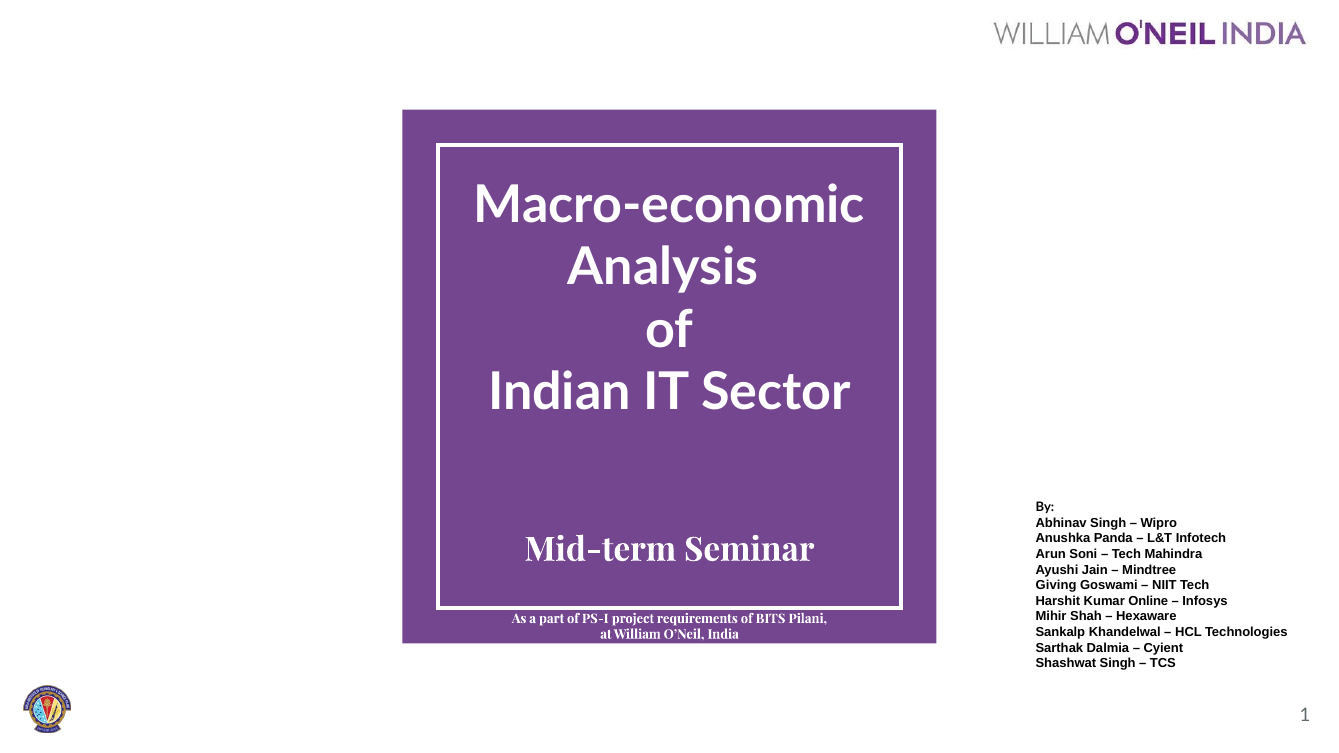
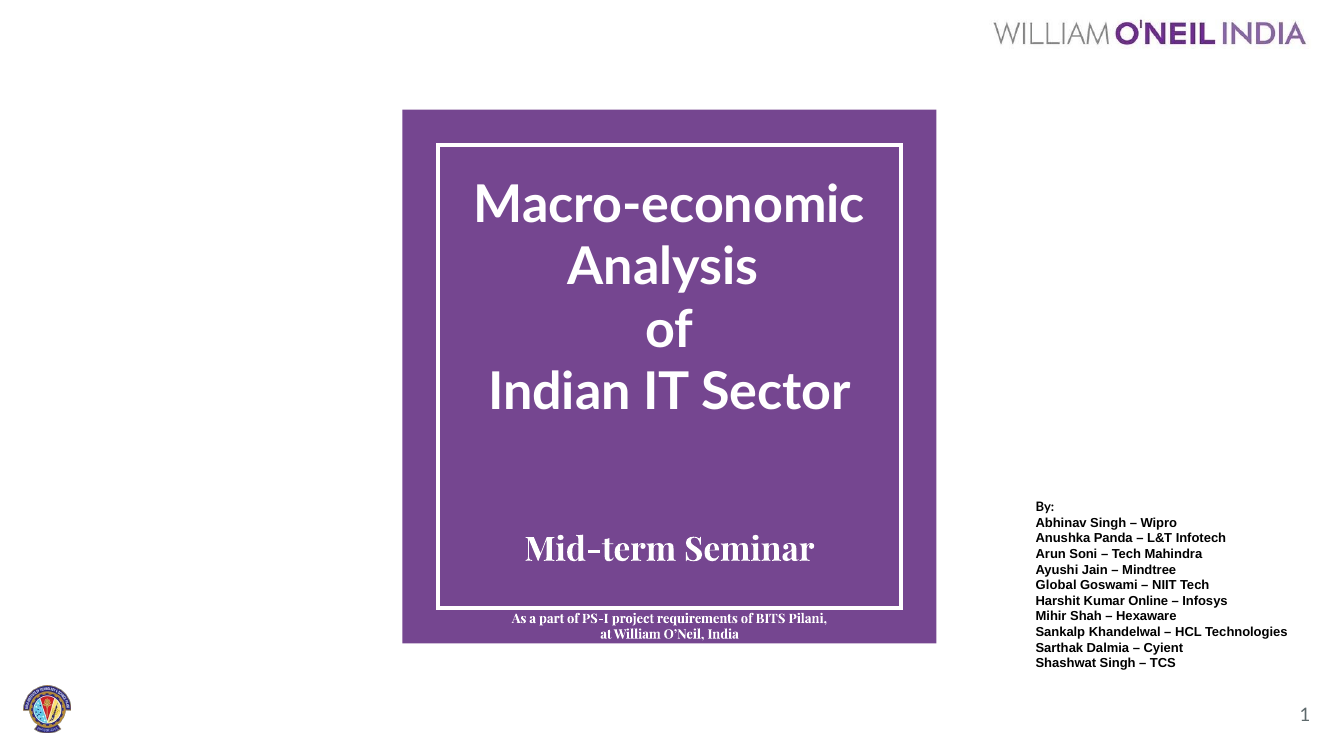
Giving: Giving -> Global (1056, 586)
